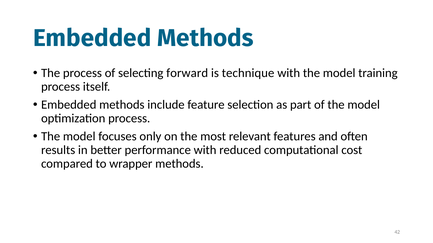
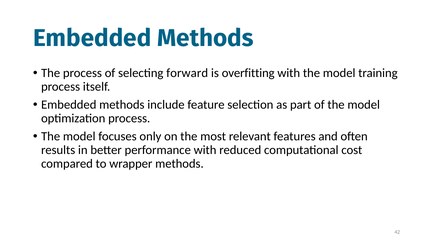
technique: technique -> overfitting (248, 73)
